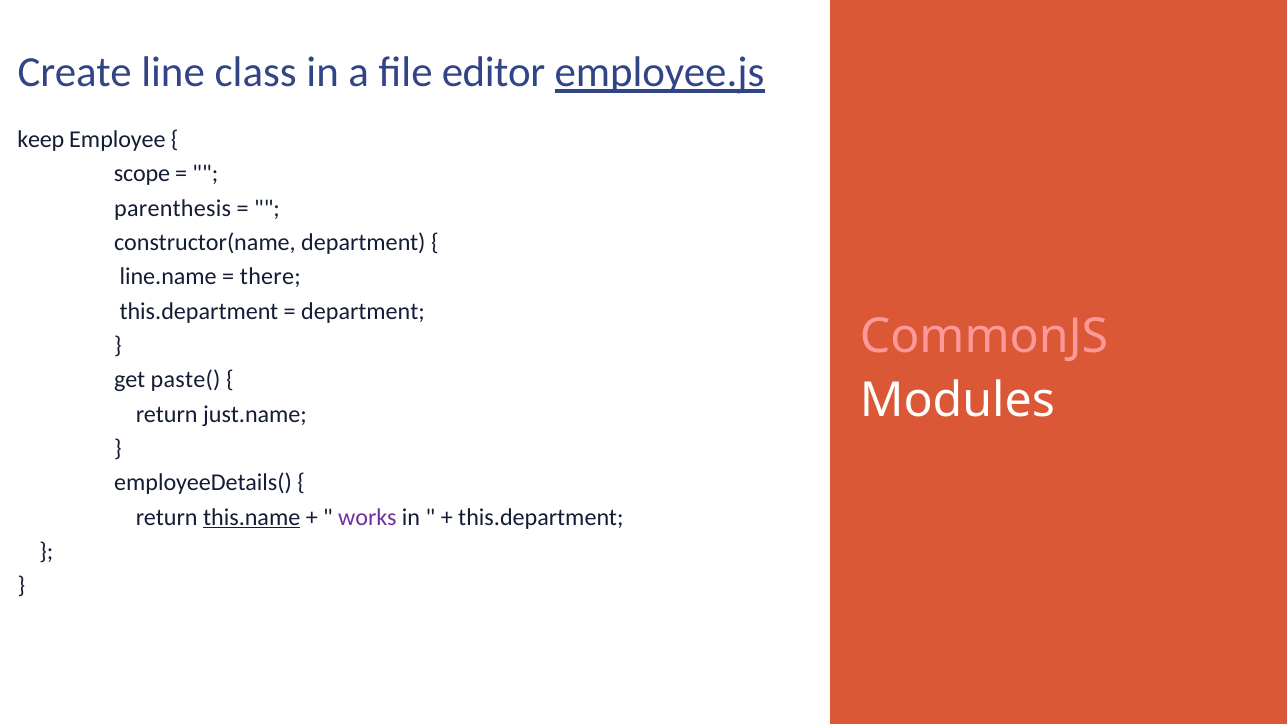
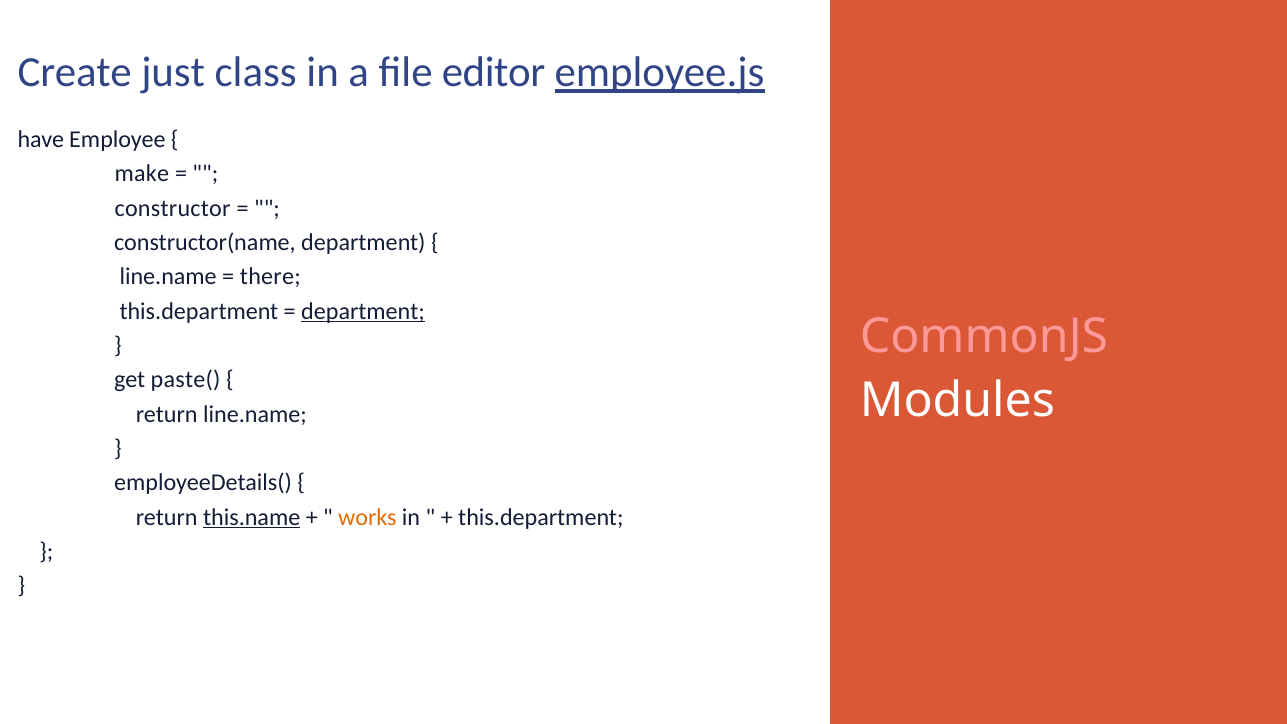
line: line -> just (173, 73)
keep: keep -> have (41, 140)
scope: scope -> make (142, 174)
parenthesis: parenthesis -> constructor (173, 208)
department underline: none -> present (363, 311)
return just.name: just.name -> line.name (255, 414)
works colour: purple -> orange (367, 517)
